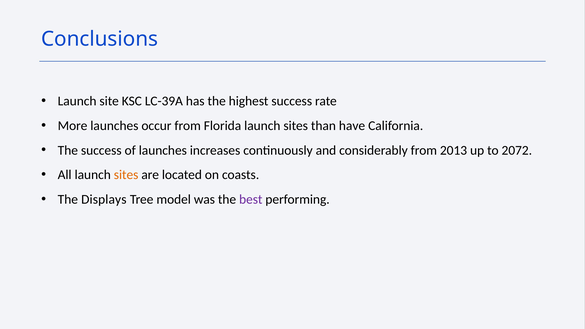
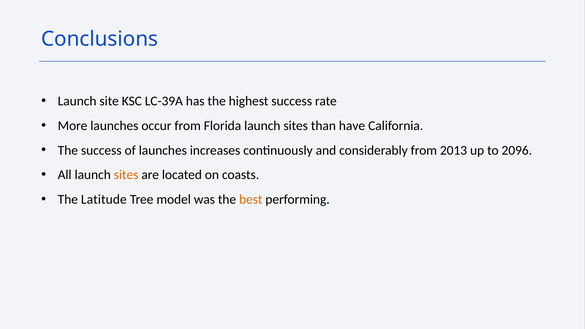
2072: 2072 -> 2096 (517, 150)
Displays: Displays -> Latitude (104, 199)
best colour: purple -> orange (251, 199)
